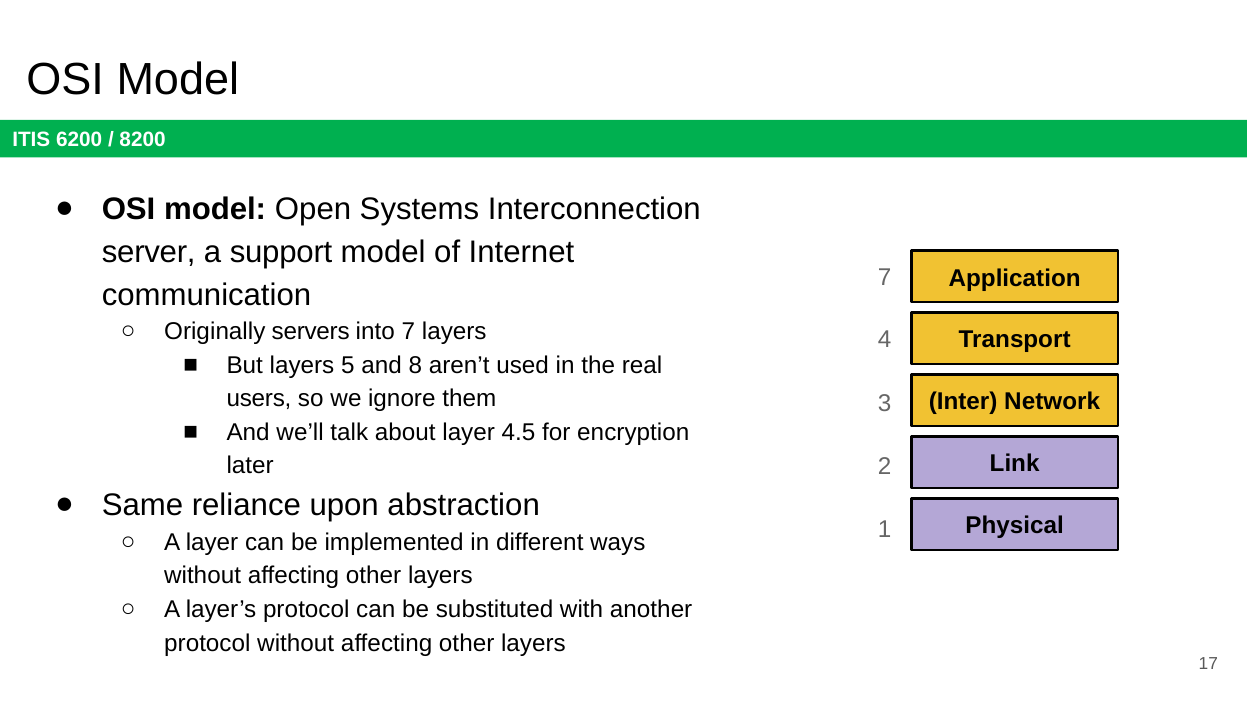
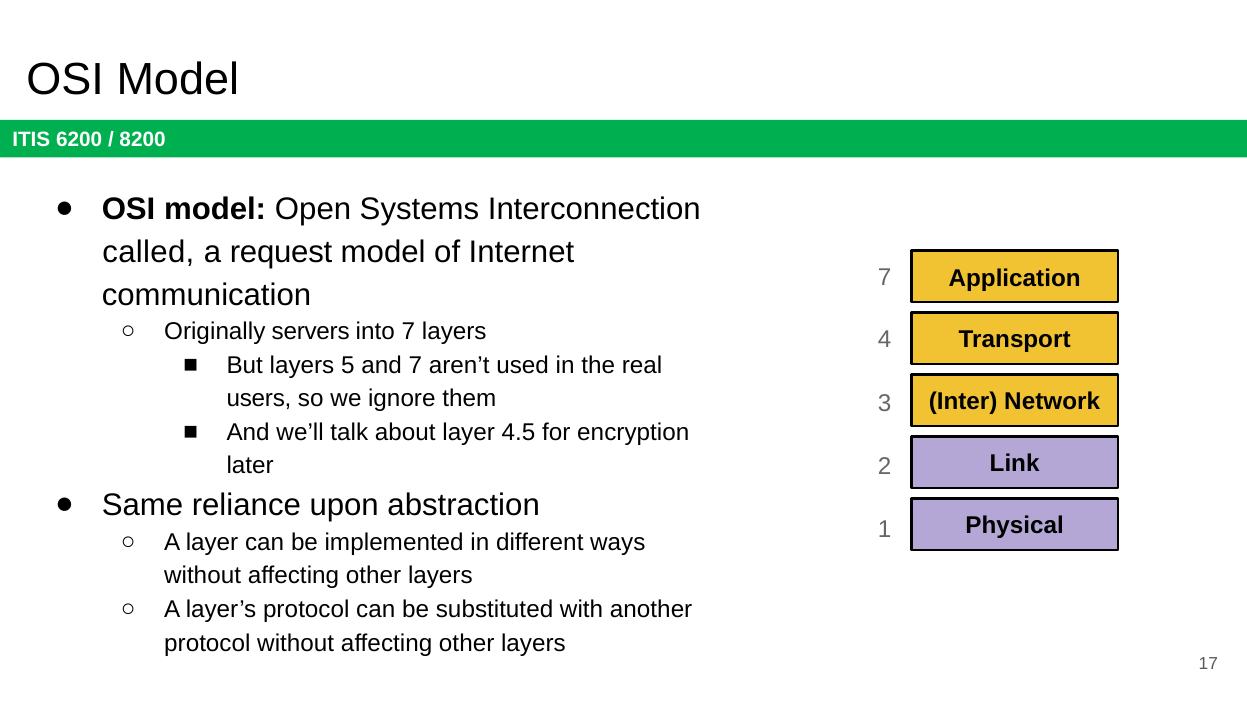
server: server -> called (148, 252)
support: support -> request (281, 252)
and 8: 8 -> 7 (415, 366)
